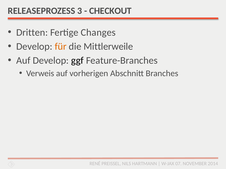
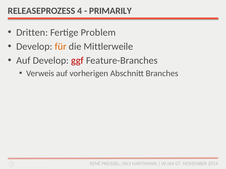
3: 3 -> 4 (80, 11)
CHECKOUT: CHECKOUT -> PRIMARILY (110, 11)
Changes: Changes -> Problem (98, 32)
ggf colour: black -> red (77, 61)
